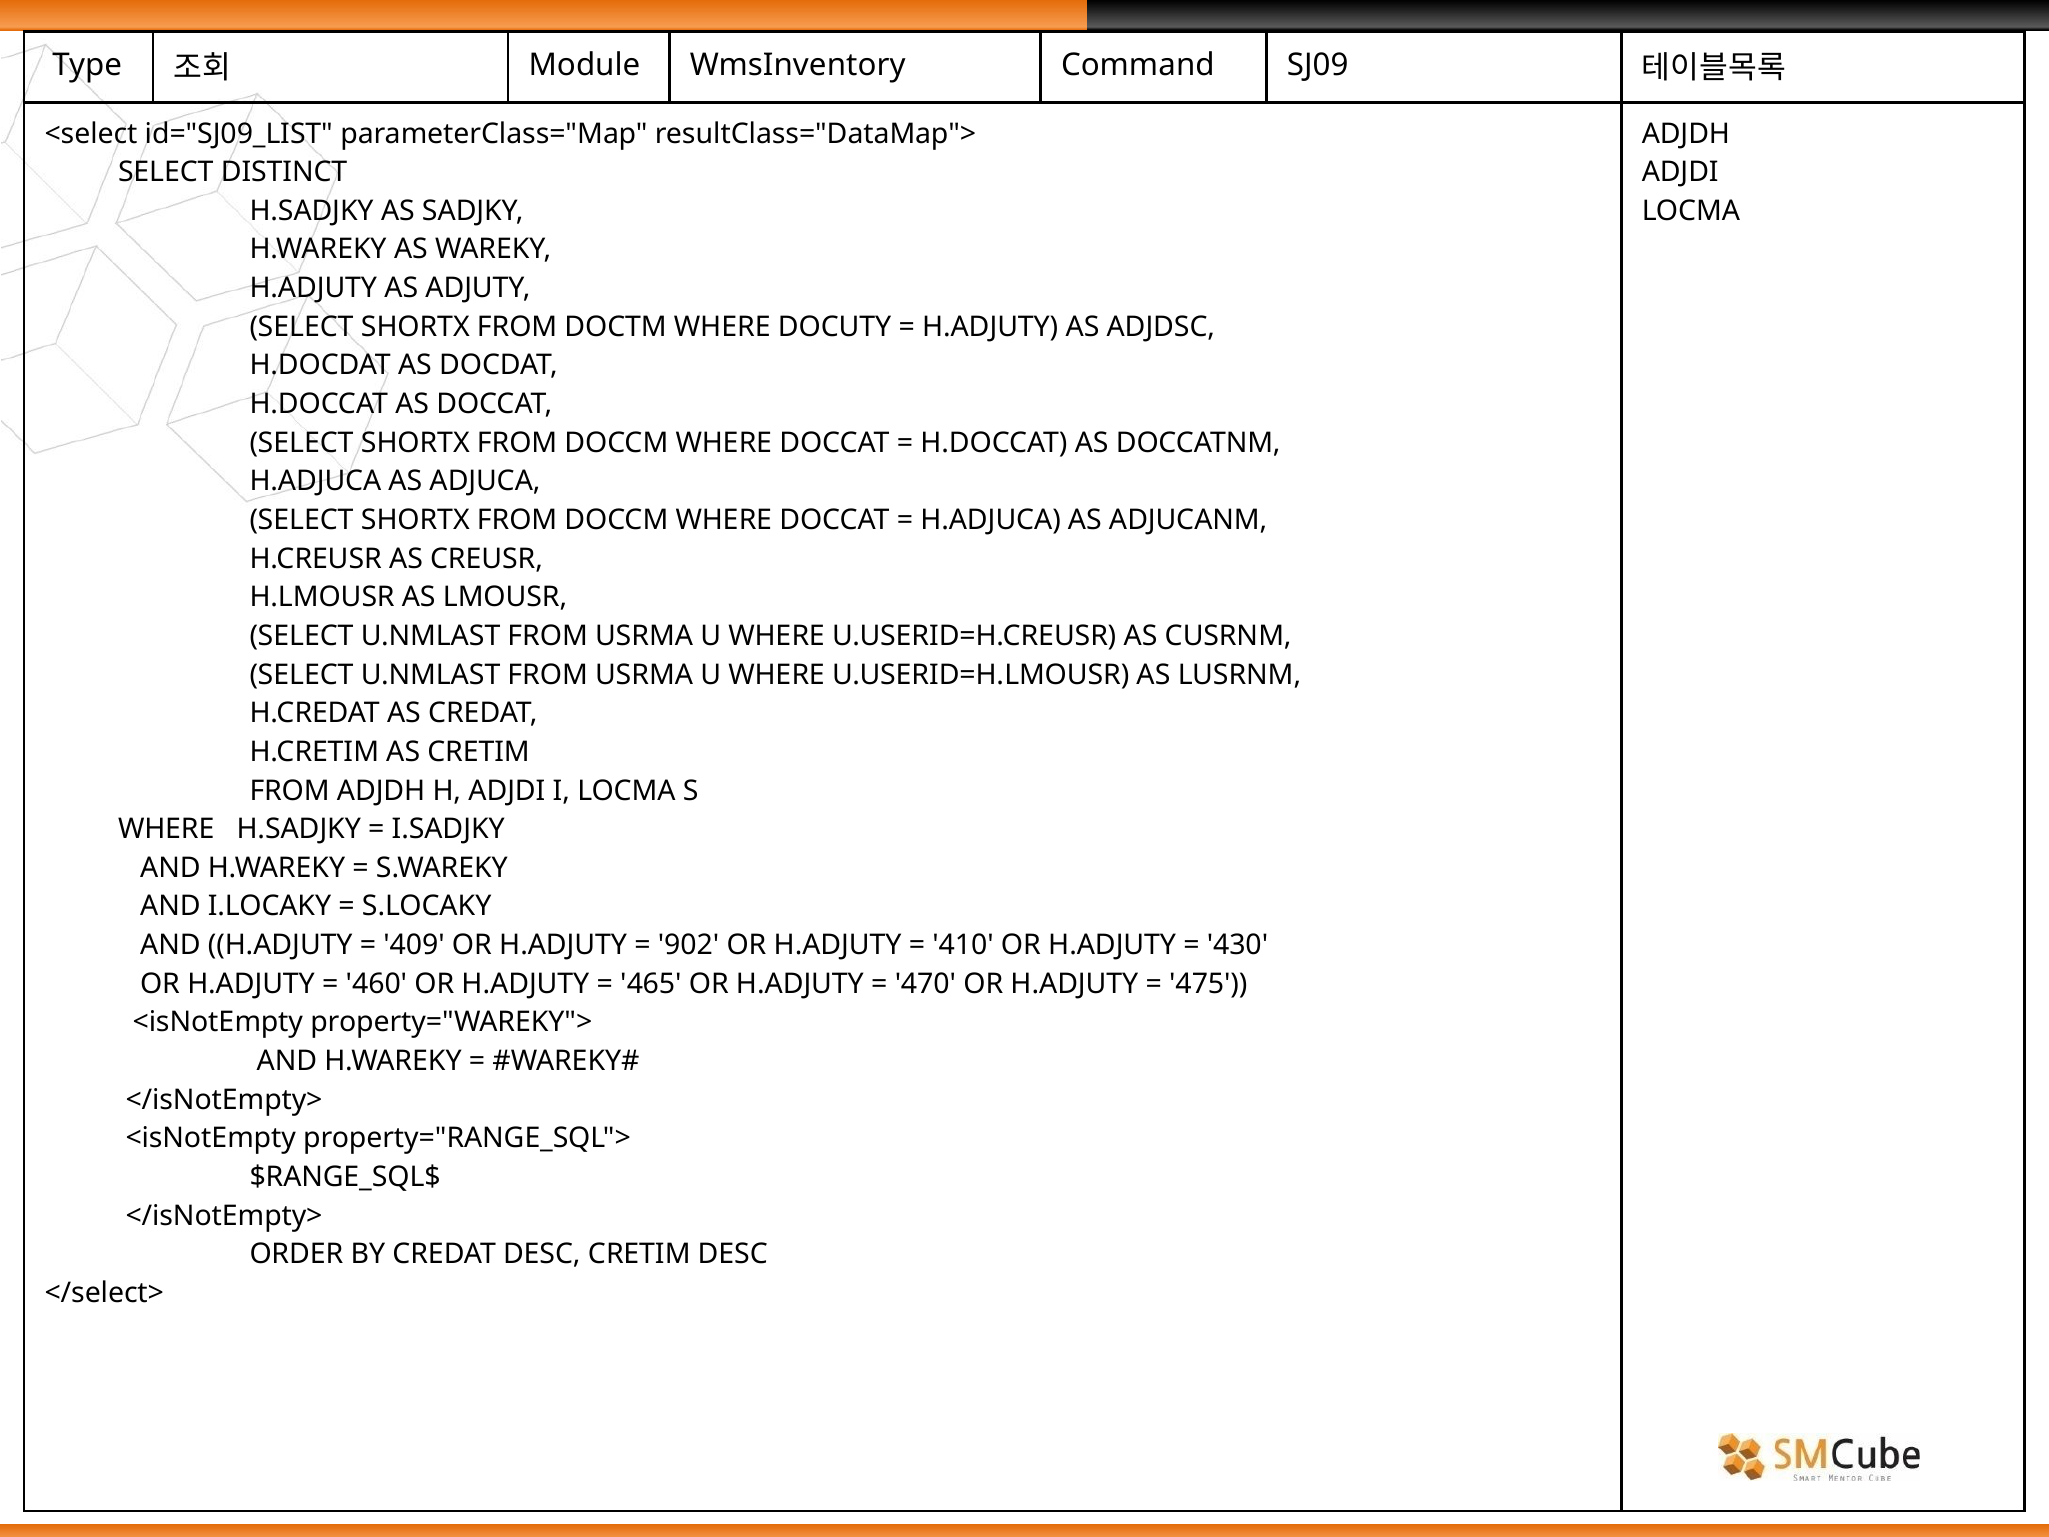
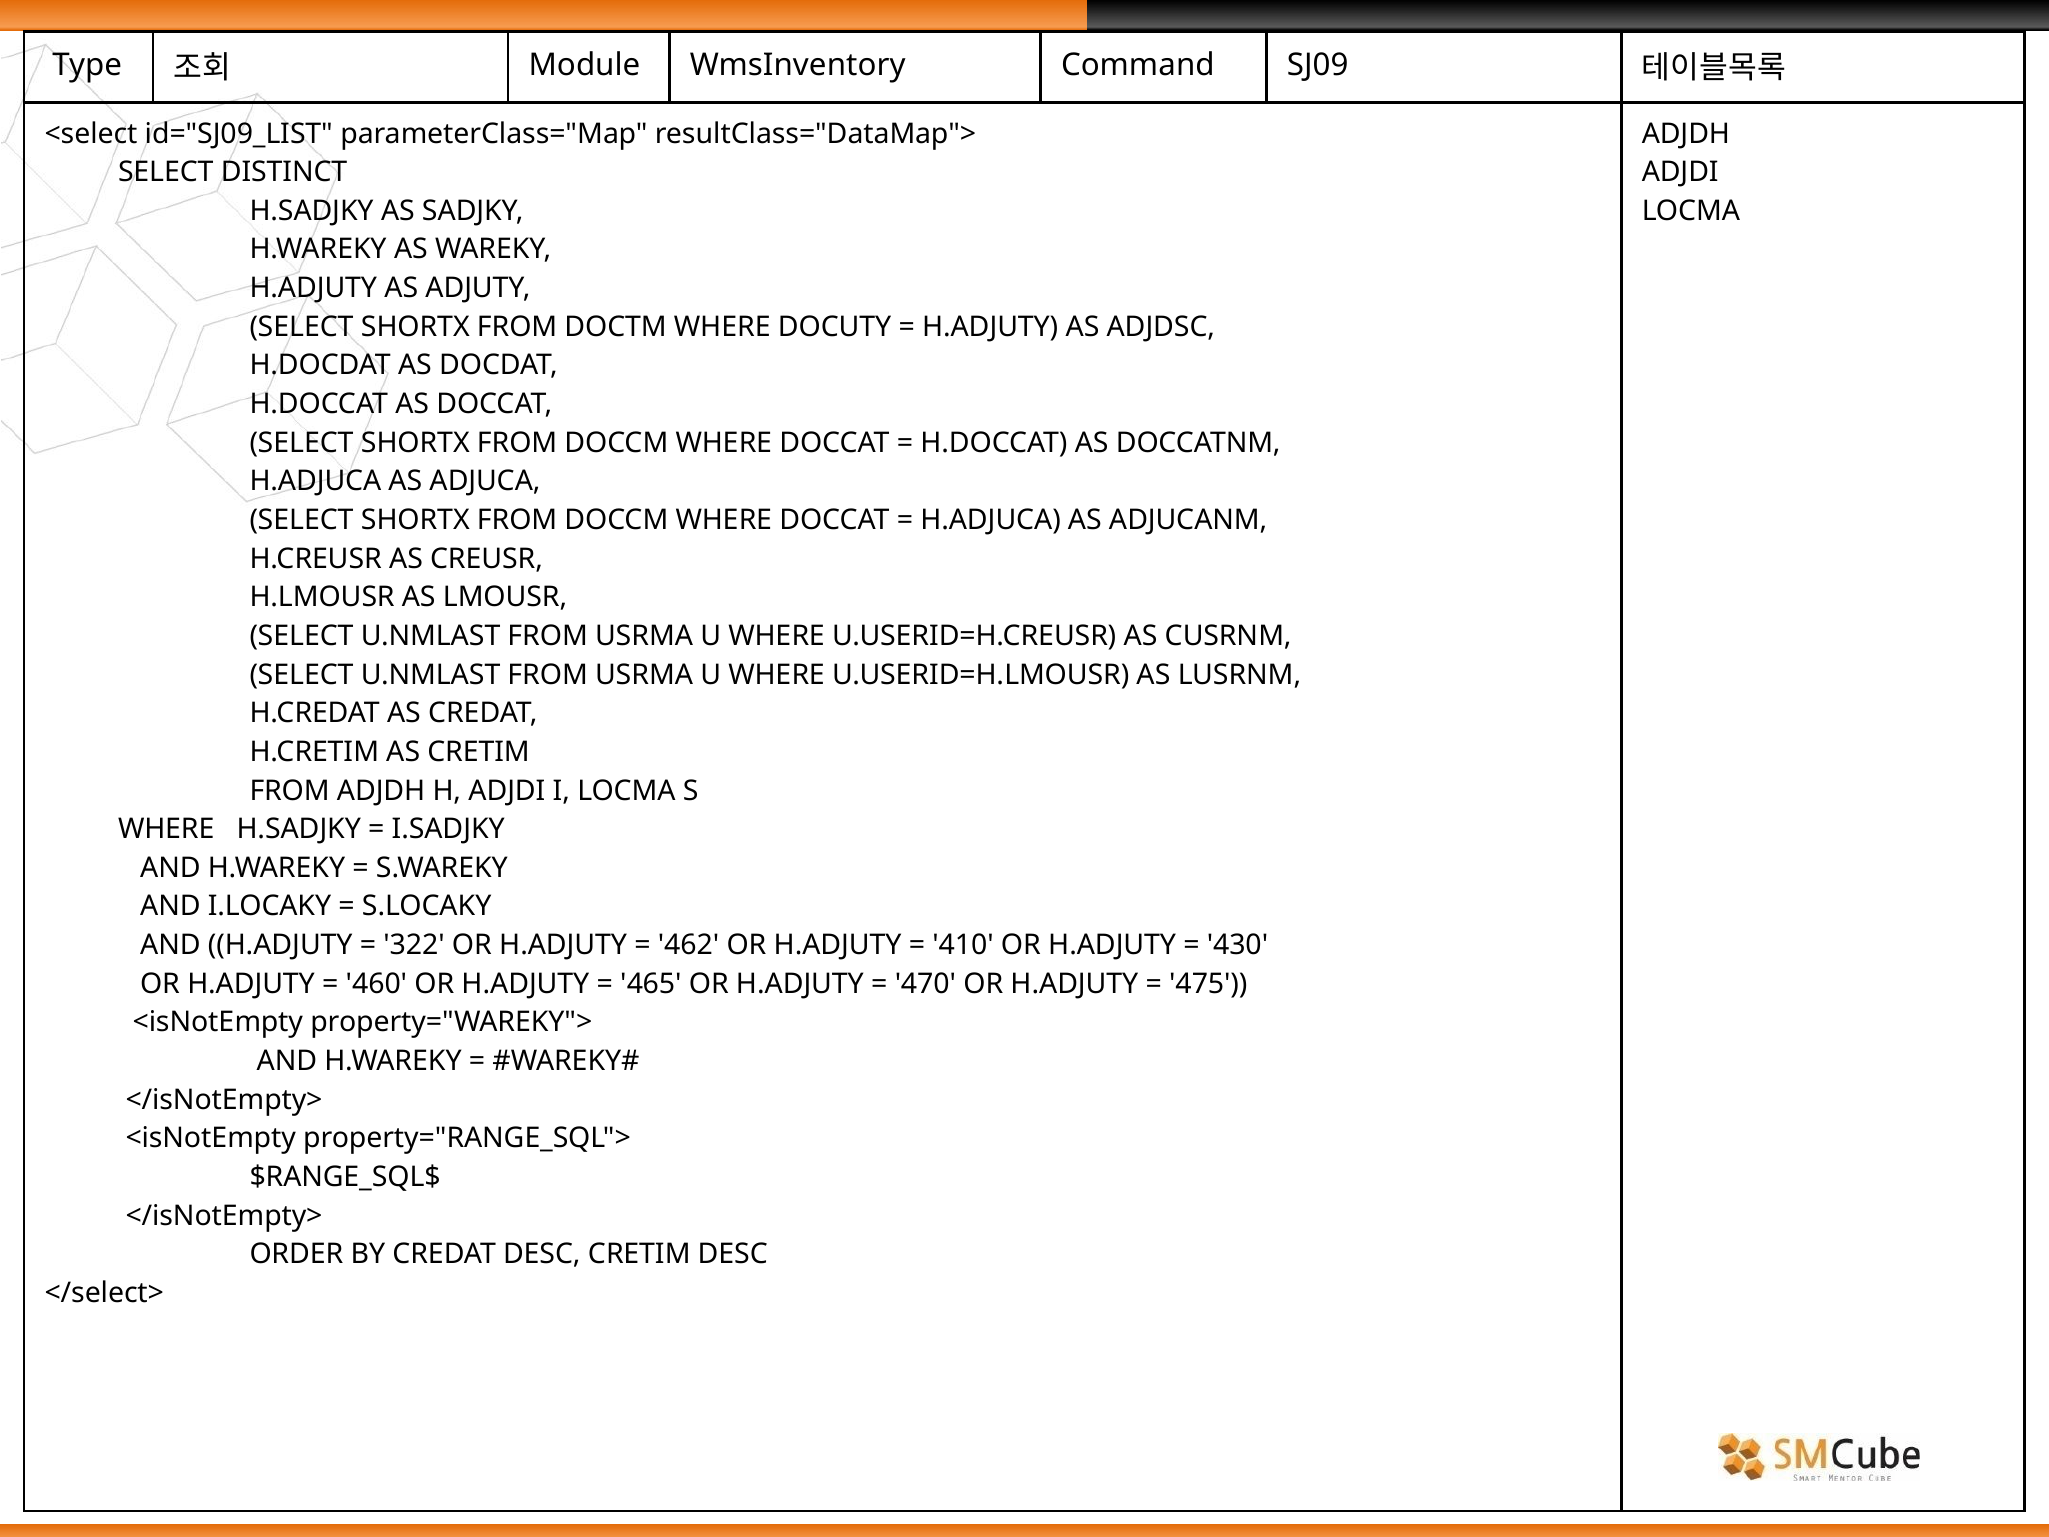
409: 409 -> 322 (414, 945)
902: 902 -> 462 (689, 945)
